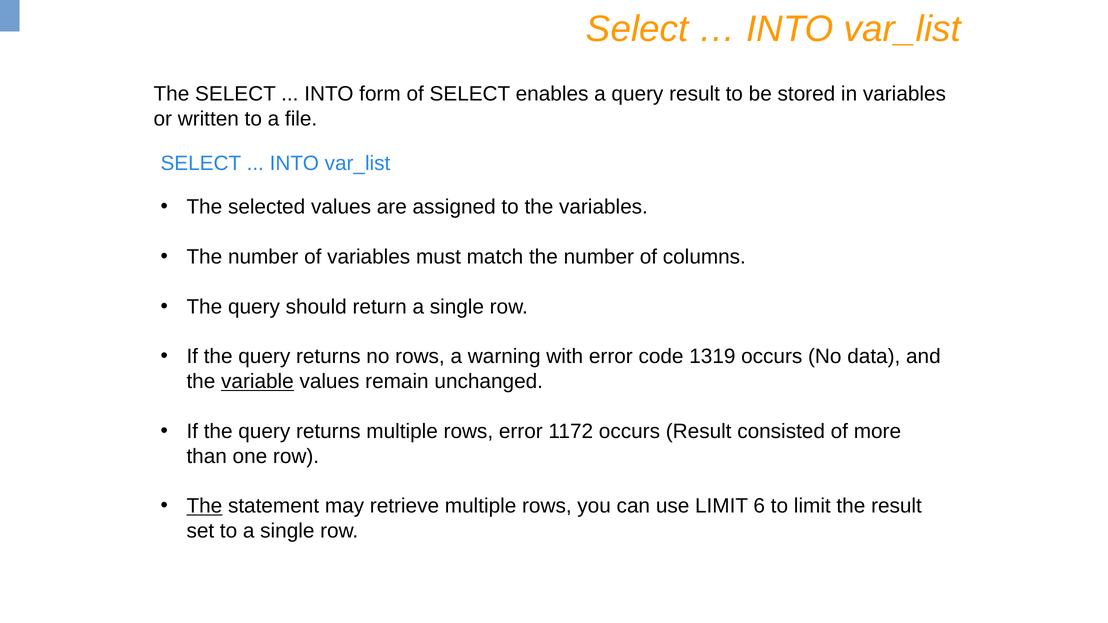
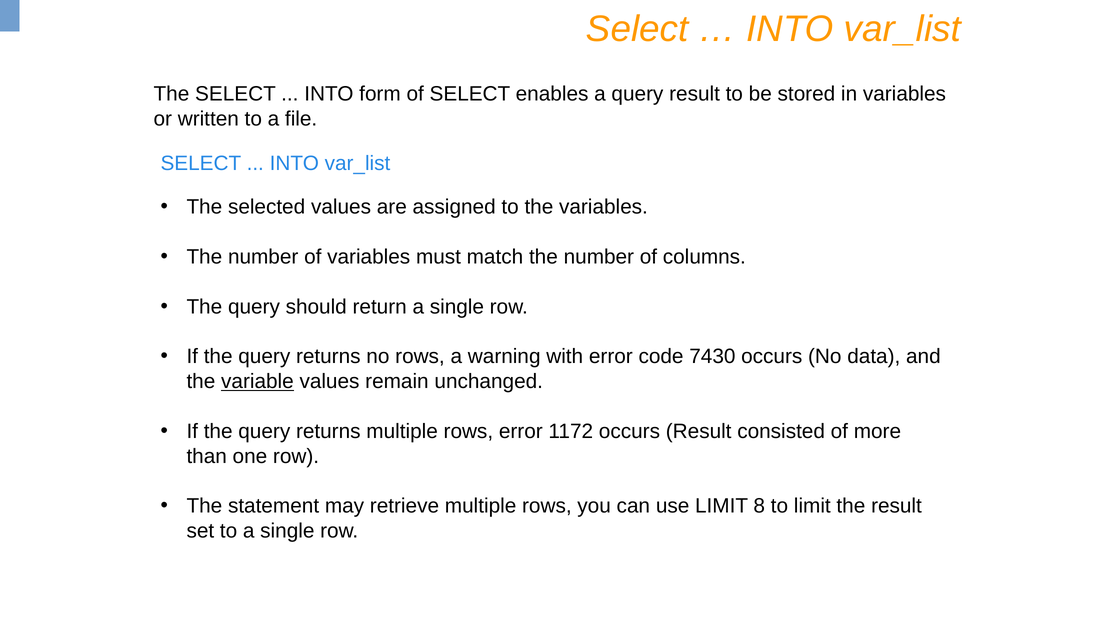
1319: 1319 -> 7430 (712, 357)
The underline: present -> none (204, 506)
6: 6 -> 8 (759, 506)
